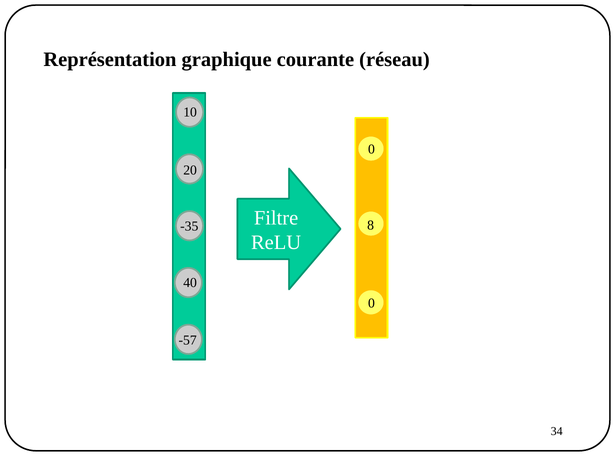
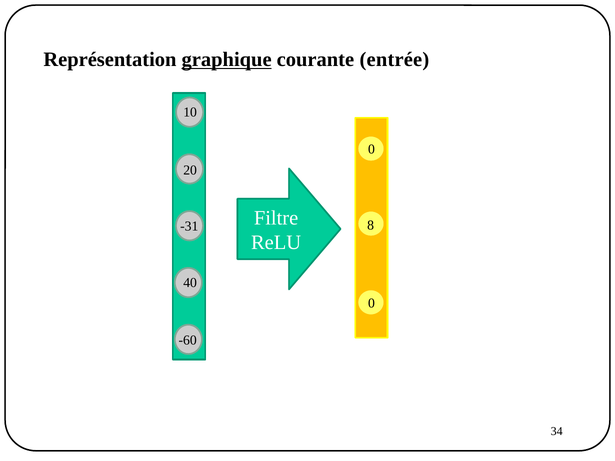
graphique underline: none -> present (227, 60)
réseau: réseau -> entrée (394, 60)
-35: -35 -> -31 (189, 226)
-57: -57 -> -60 (188, 340)
